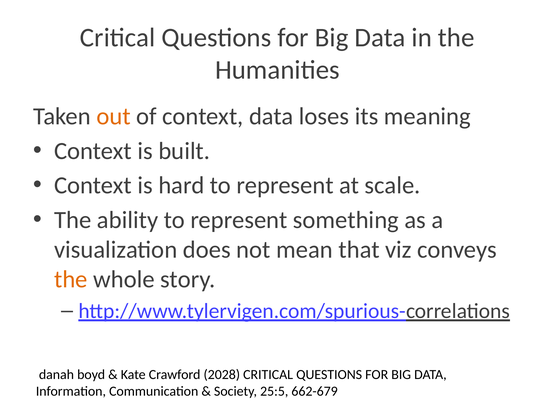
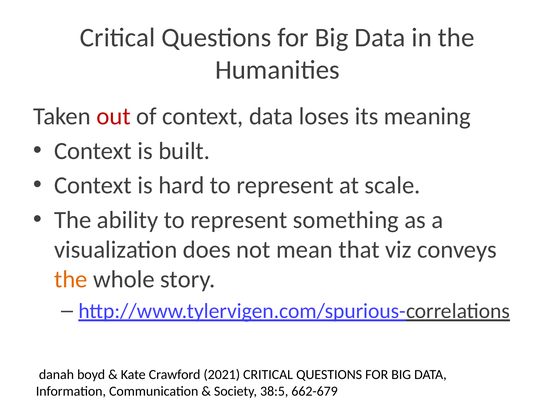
out colour: orange -> red (114, 116)
2028: 2028 -> 2021 (222, 375)
25:5: 25:5 -> 38:5 (274, 392)
